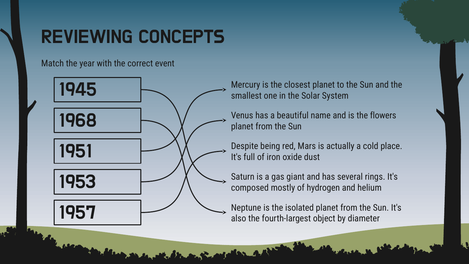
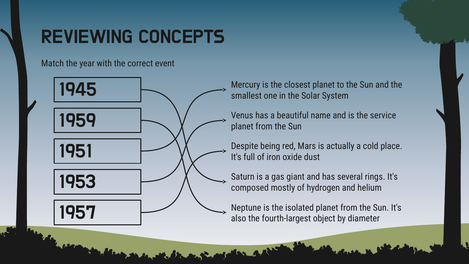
1968: 1968 -> 1959 (78, 120)
flowers: flowers -> service (383, 115)
